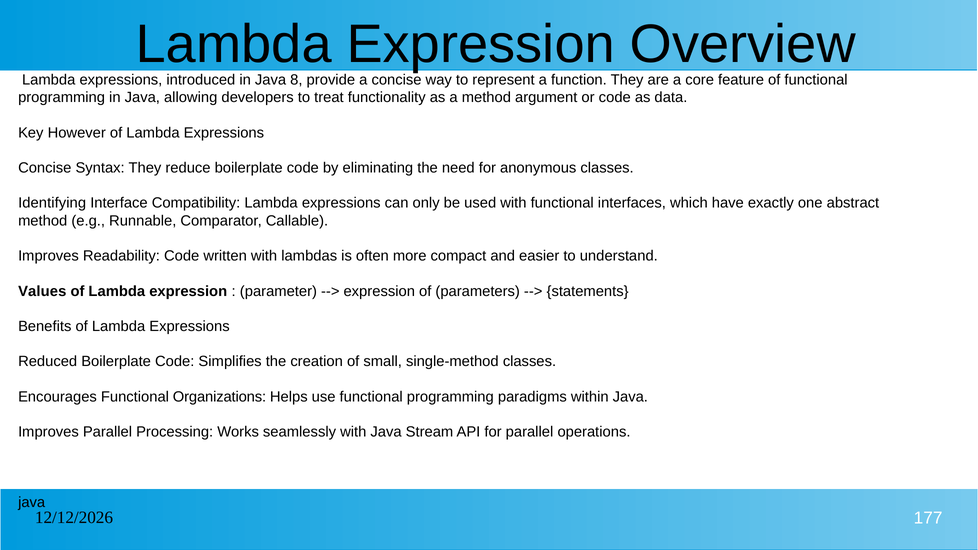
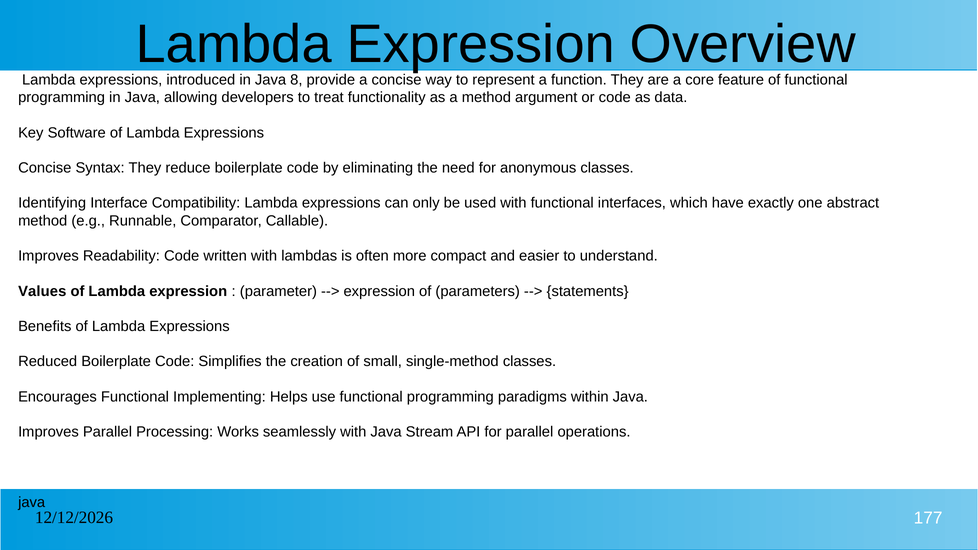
However: However -> Software (77, 133)
Organizations: Organizations -> Implementing (219, 397)
